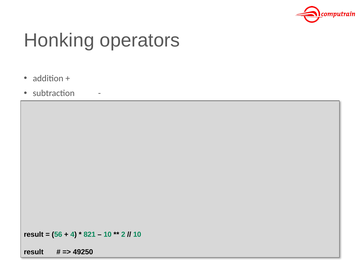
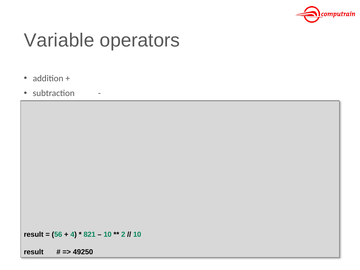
Honking: Honking -> Variable (59, 40)
